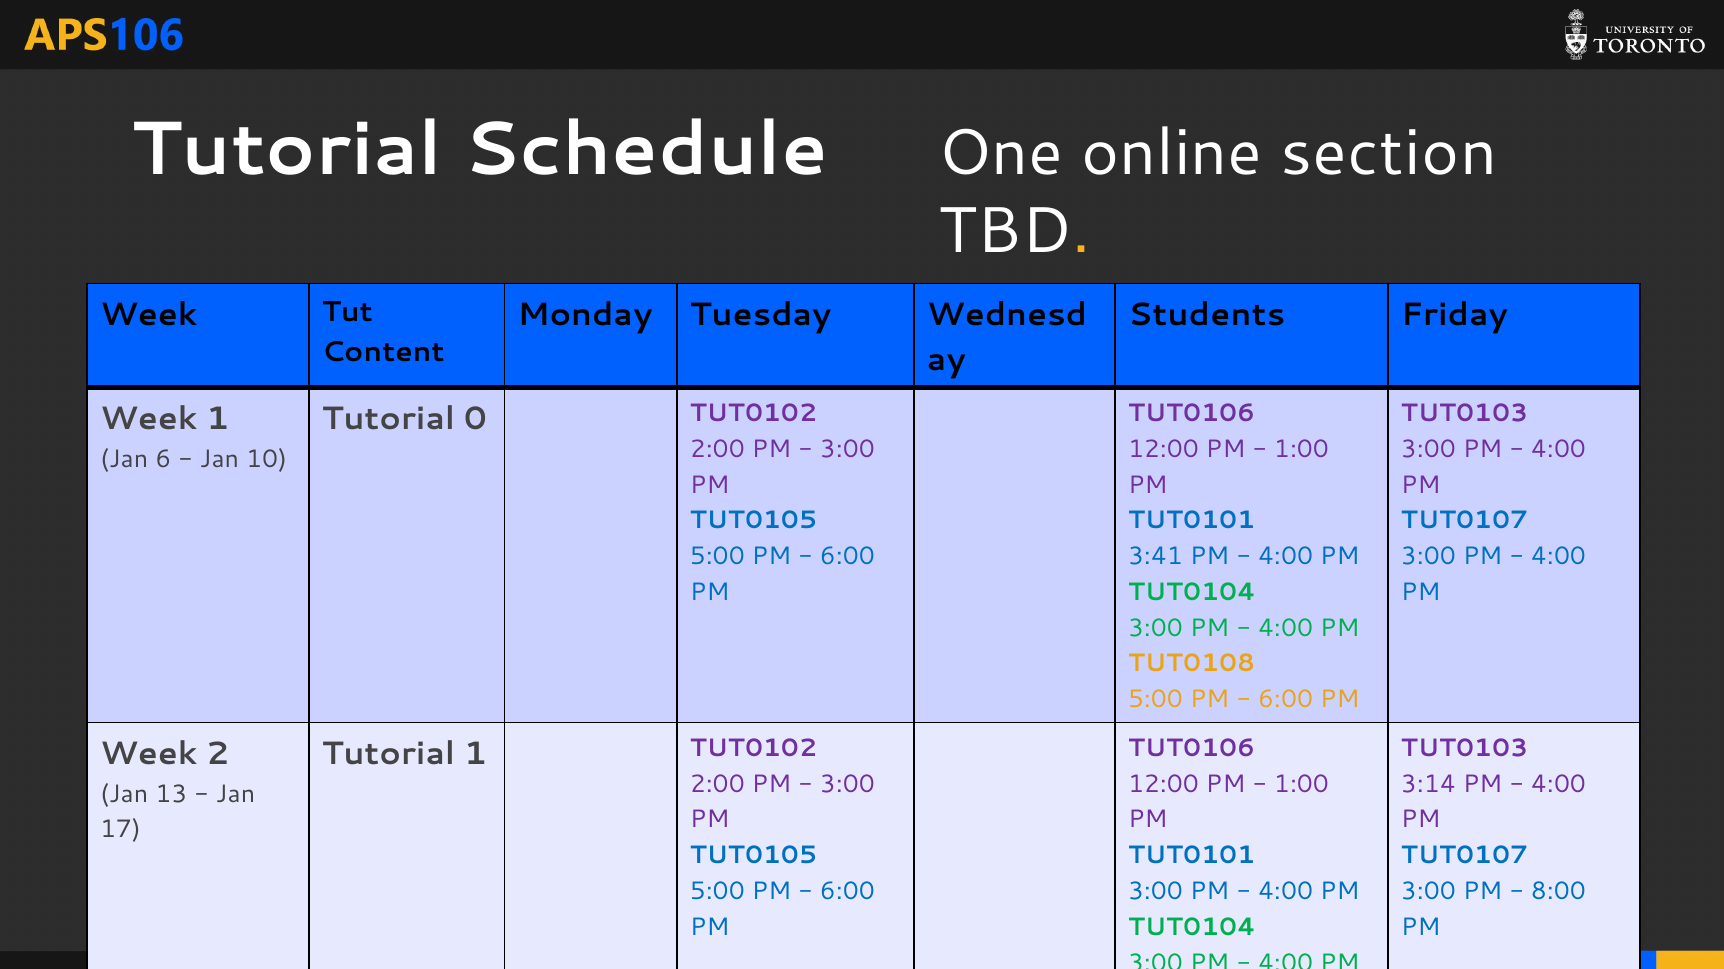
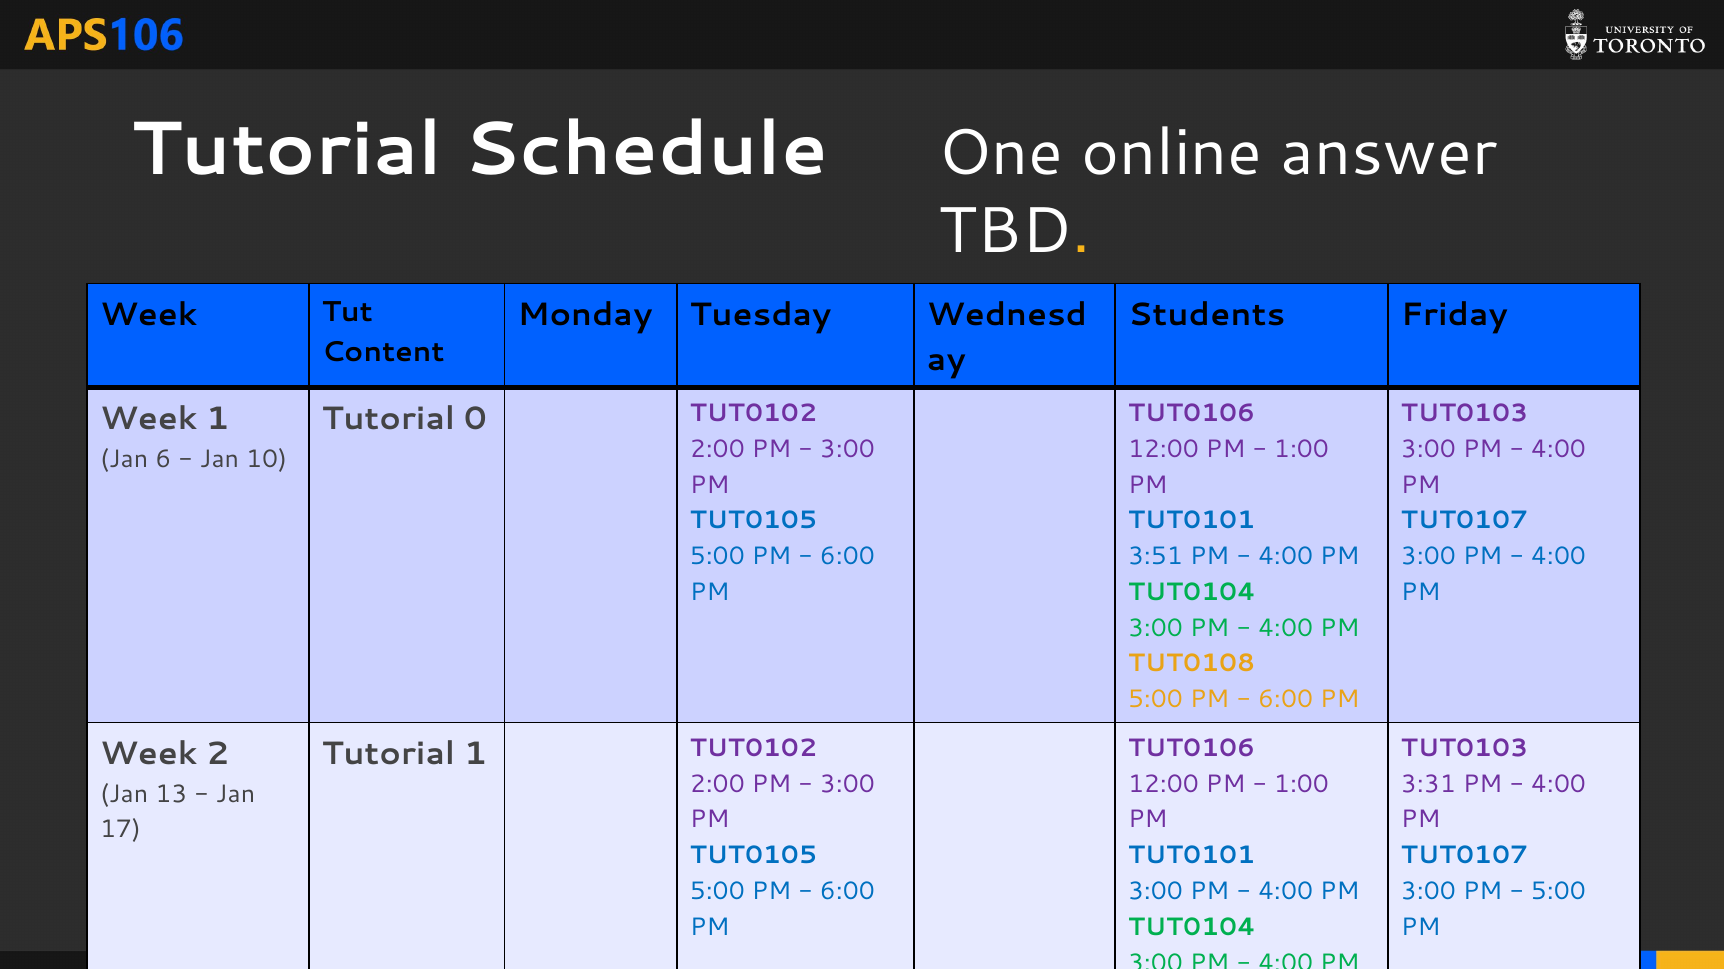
section: section -> answer (1389, 153)
3:41: 3:41 -> 3:51 (1155, 557)
3:14: 3:14 -> 3:31 (1428, 785)
8:00: 8:00 -> 5:00 (1558, 892)
